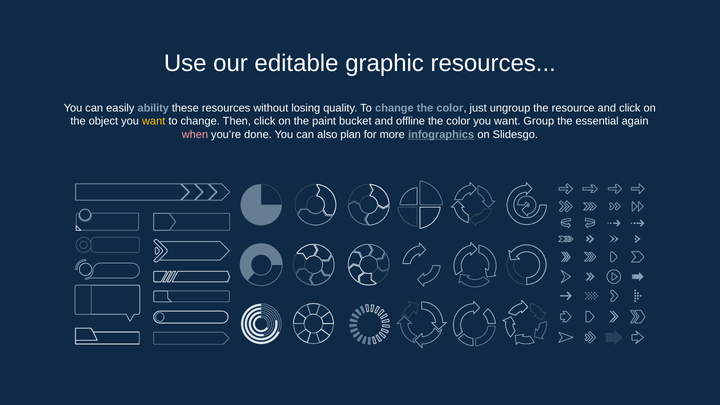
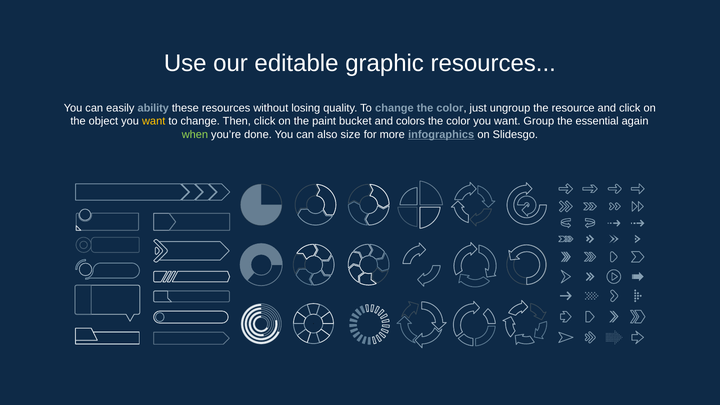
offline: offline -> colors (411, 121)
when colour: pink -> light green (195, 135)
plan: plan -> size (350, 135)
